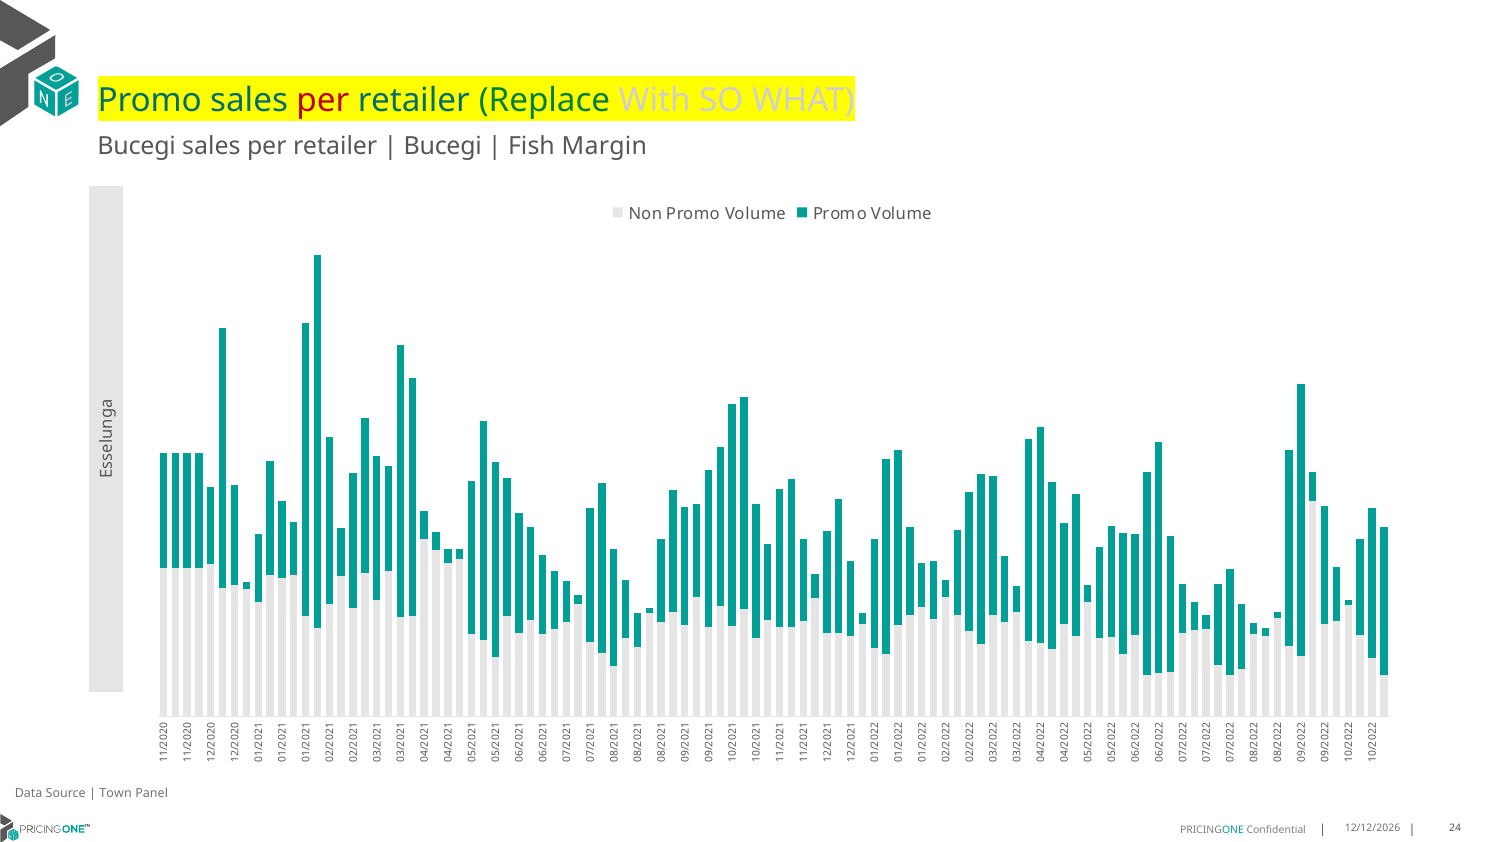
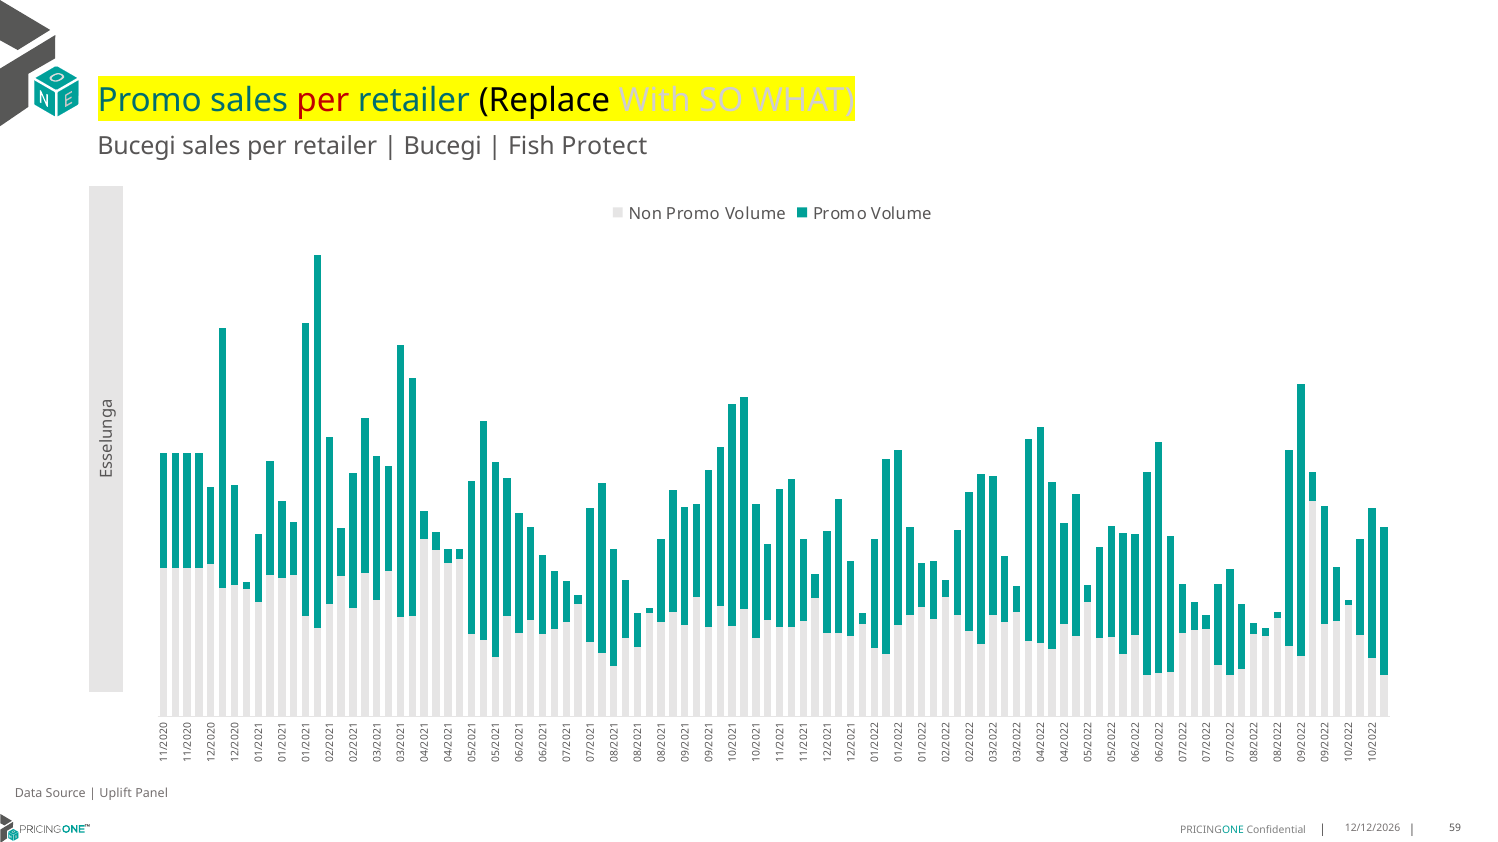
Replace colour: green -> black (545, 101)
Margin: Margin -> Protect (604, 146)
Town: Town -> Uplift (116, 794)
24: 24 -> 59 (1455, 828)
